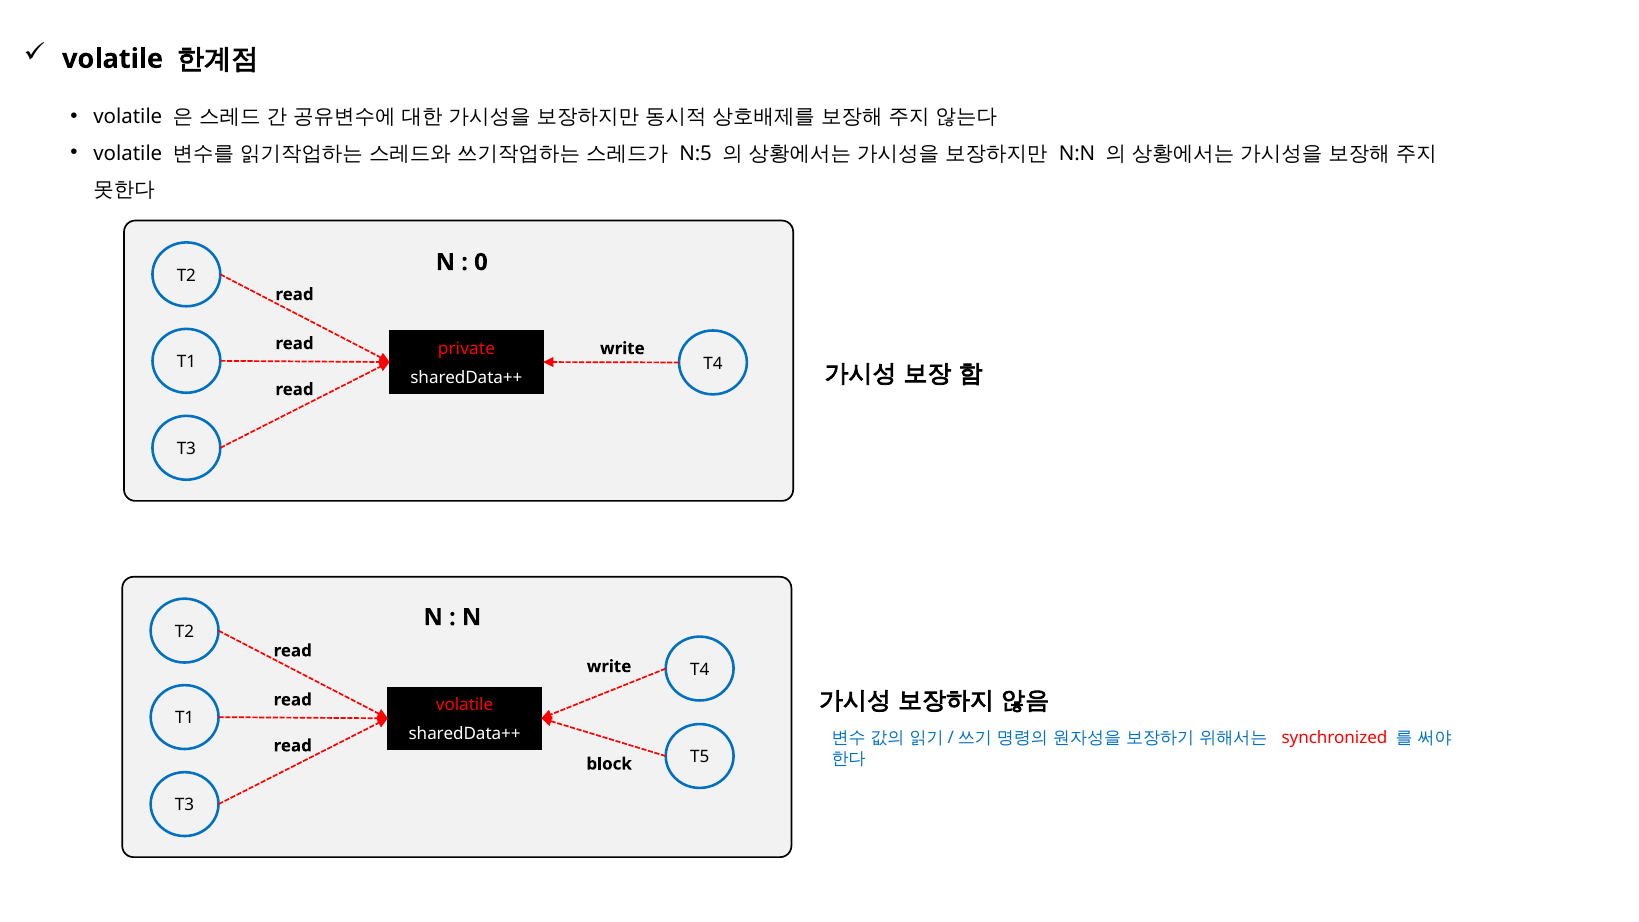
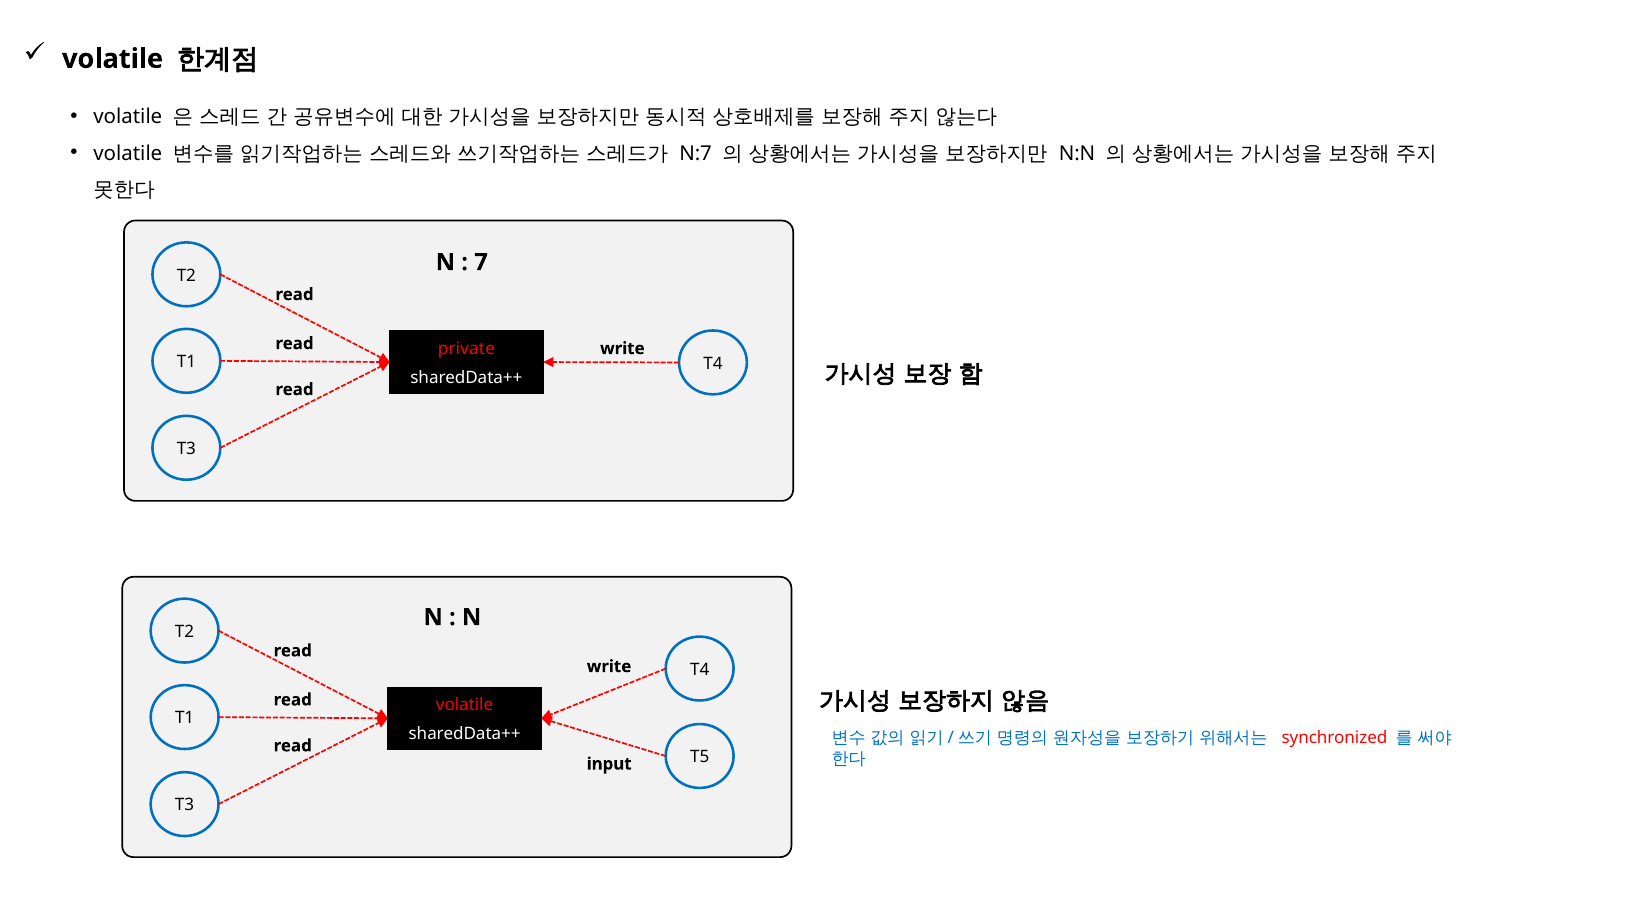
N:5: N:5 -> N:7 (696, 153)
0: 0 -> 7 (481, 262)
block: block -> input (609, 764)
